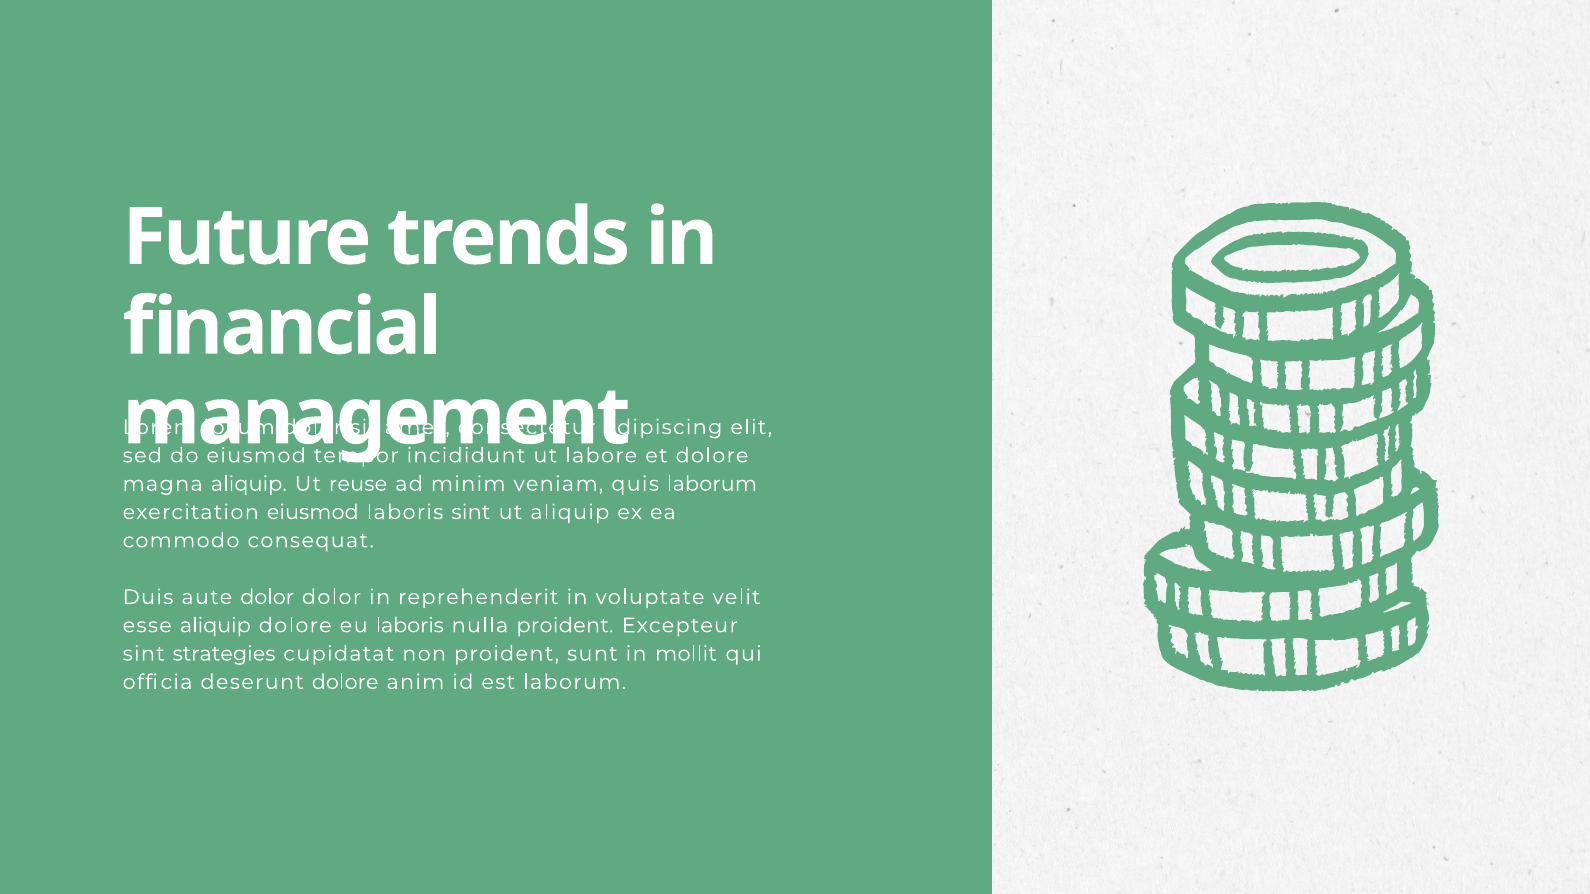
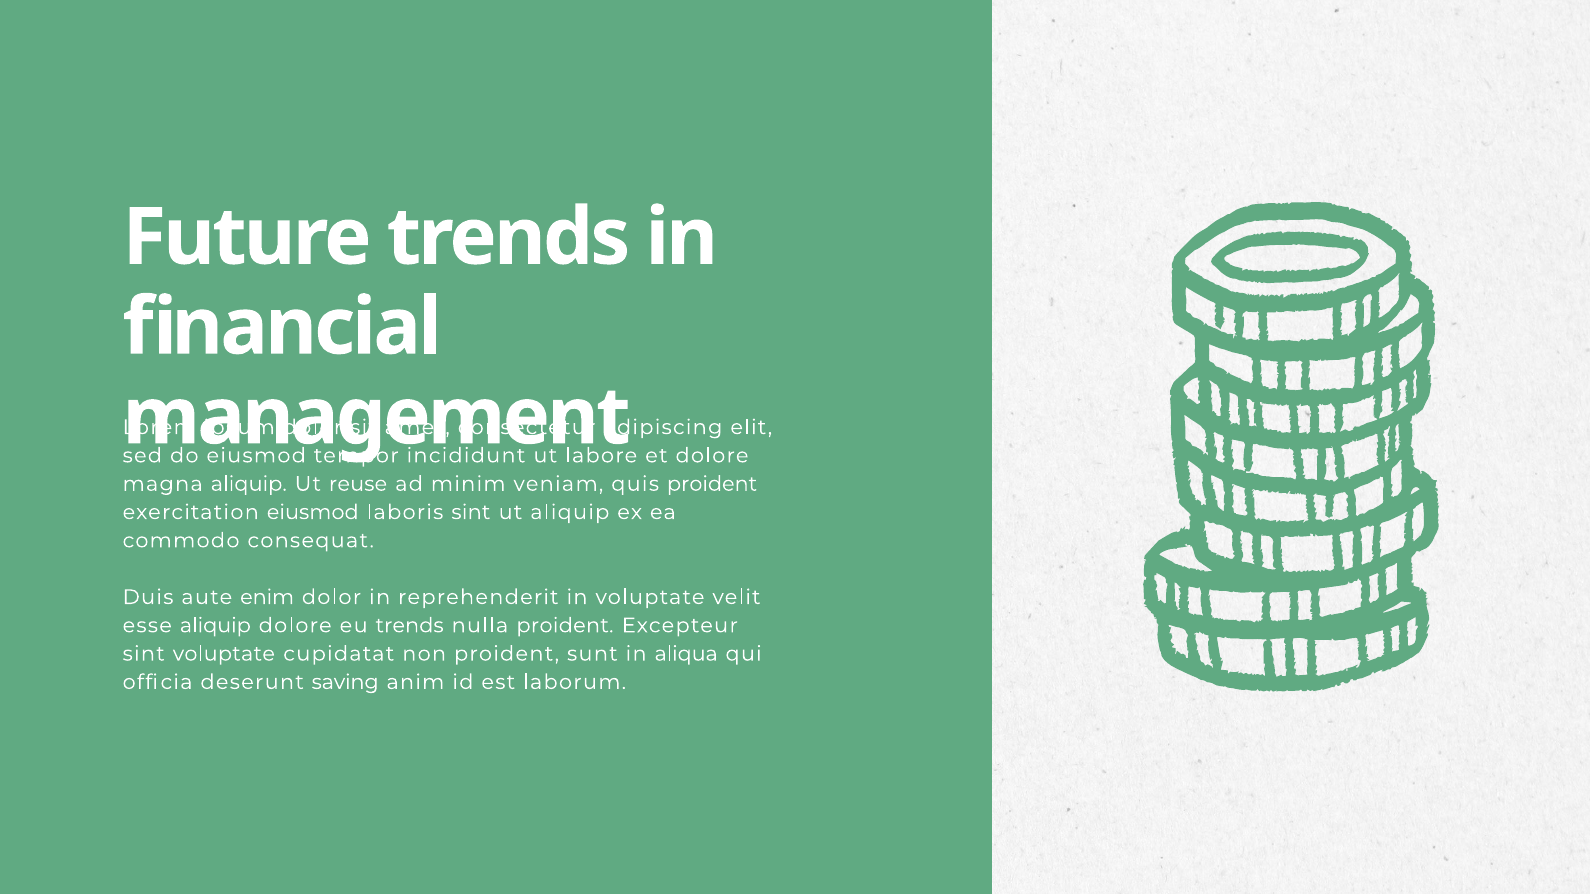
quis laborum: laborum -> proident (712, 484)
aute dolor: dolor -> enim (267, 597)
eu laboris: laboris -> trends (410, 626)
sint strategies: strategies -> voluptate (224, 654)
mollit: mollit -> aliqua (686, 654)
deserunt dolore: dolore -> saving (345, 682)
